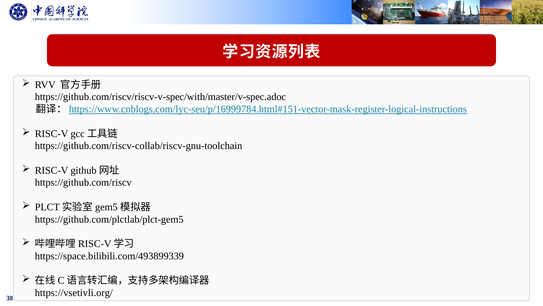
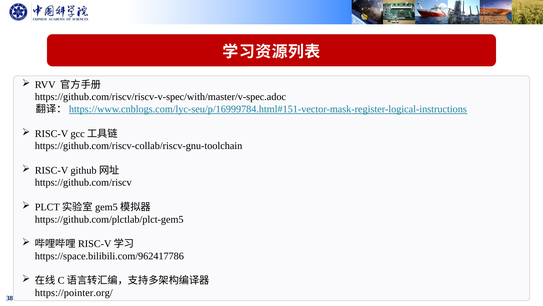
https://space.bilibili.com/493899339: https://space.bilibili.com/493899339 -> https://space.bilibili.com/962417786 (109, 256)
https://vsetivli.org/: https://vsetivli.org/ -> https://pointer.org/ (74, 292)
